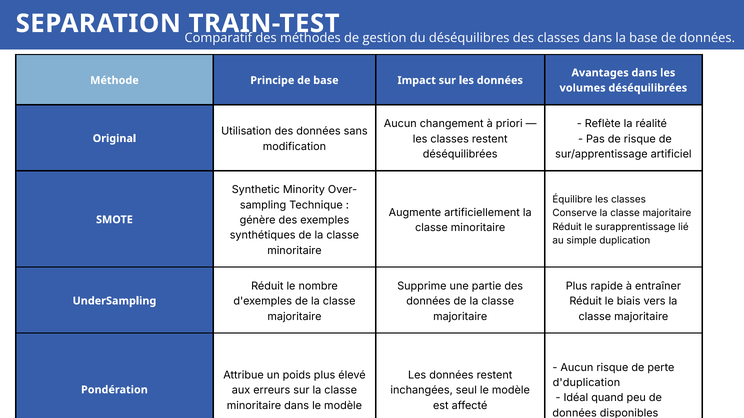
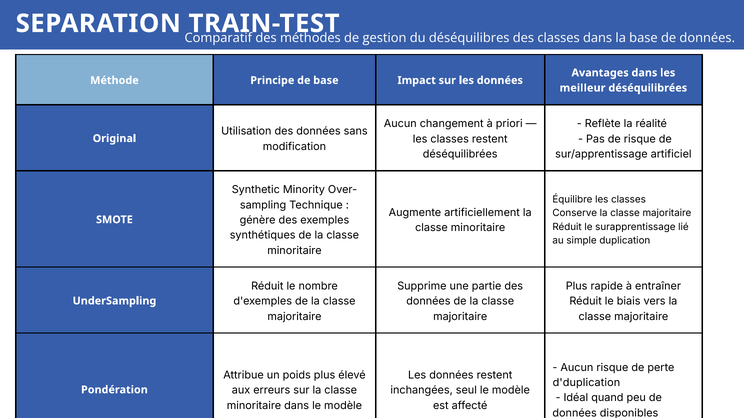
volumes: volumes -> meilleur (583, 88)
